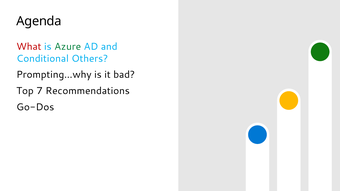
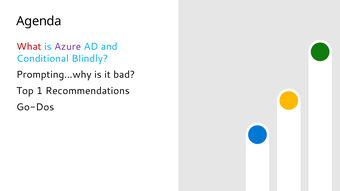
Azure colour: green -> purple (68, 47)
Others: Others -> Blindly (90, 59)
7: 7 -> 1 (40, 91)
